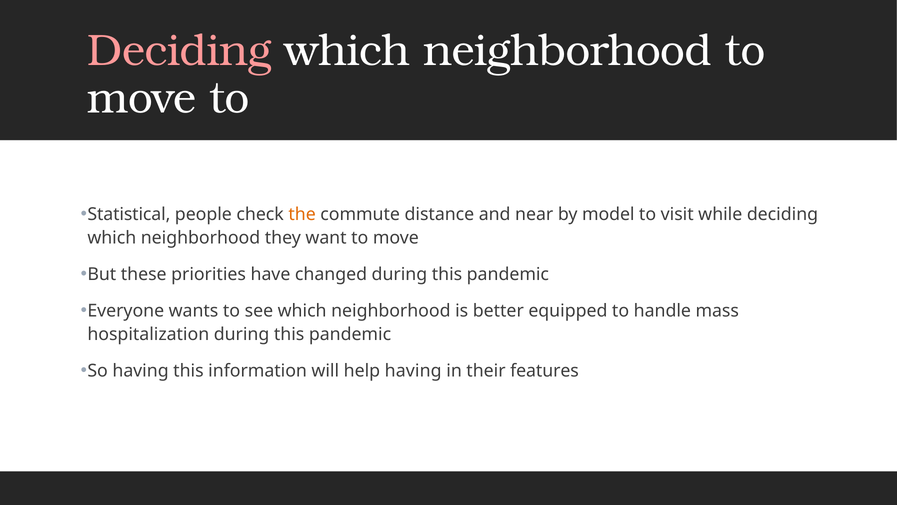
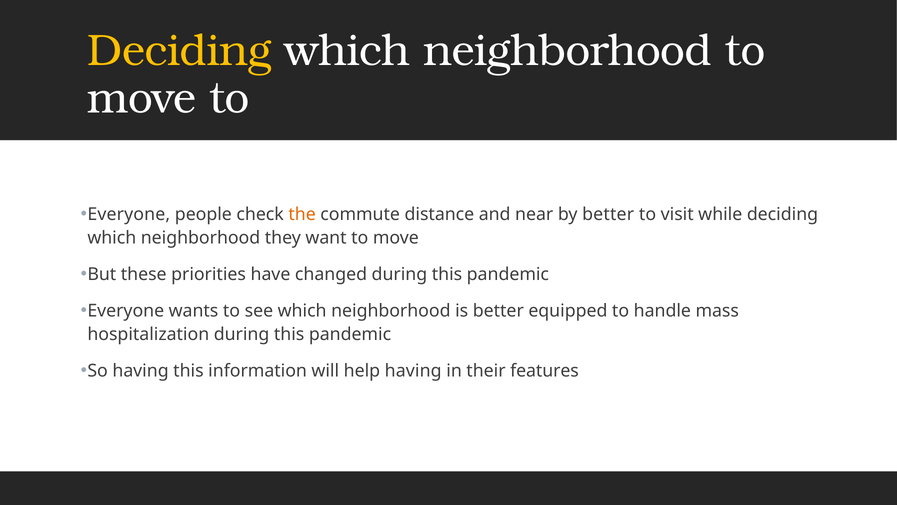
Deciding colour: pink -> yellow (180, 50)
Statistical: Statistical -> Everyone (129, 214)
by model: model -> better (608, 214)
